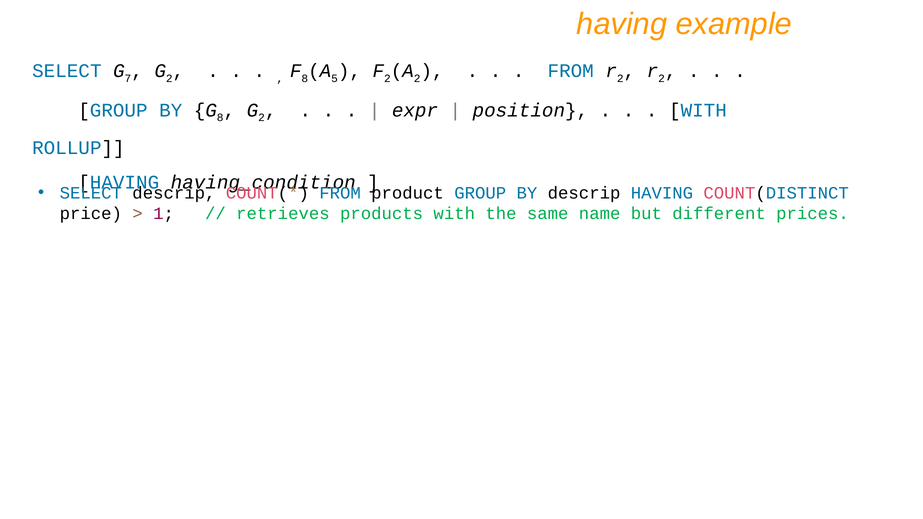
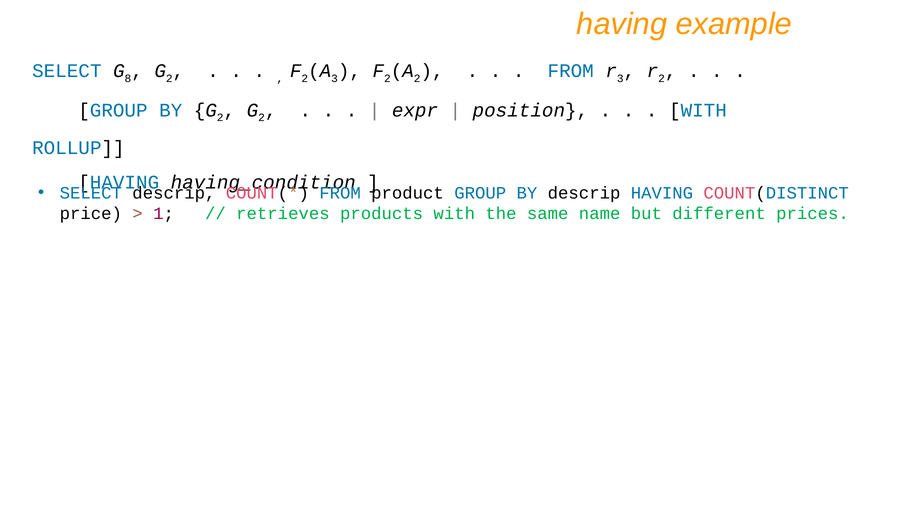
7: 7 -> 8 (128, 78)
8: 8 -> 2 (305, 78)
5: 5 -> 3 (335, 78)
2: 2 -> 3 (620, 78)
8: 8 -> 2 (220, 118)
